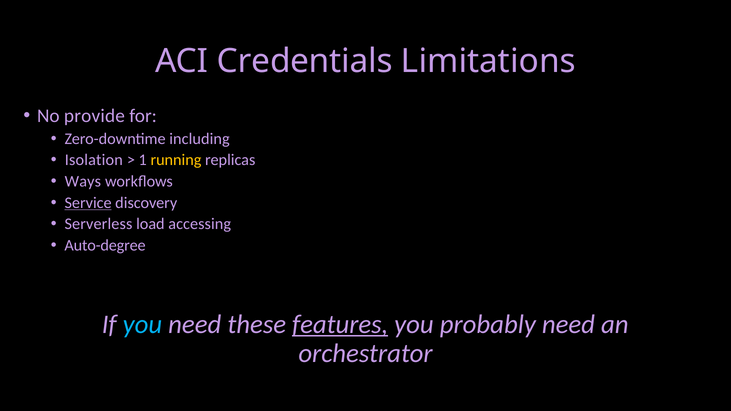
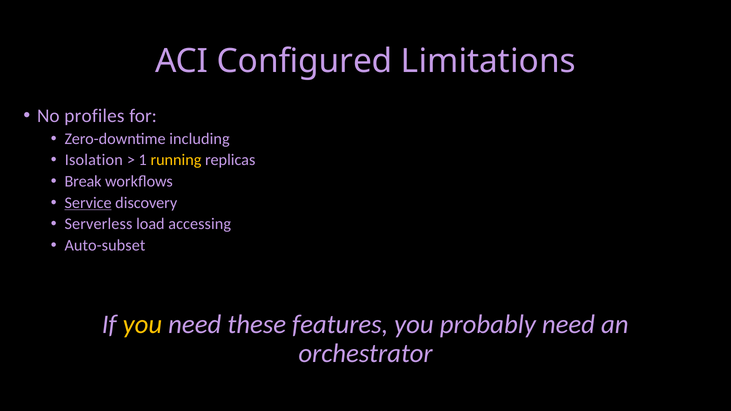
Credentials: Credentials -> Configured (305, 61)
provide: provide -> profiles (94, 116)
Ways: Ways -> Break (83, 182)
Auto-degree: Auto-degree -> Auto-subset (105, 246)
you colour: light blue -> yellow (142, 324)
features underline: present -> none (340, 324)
